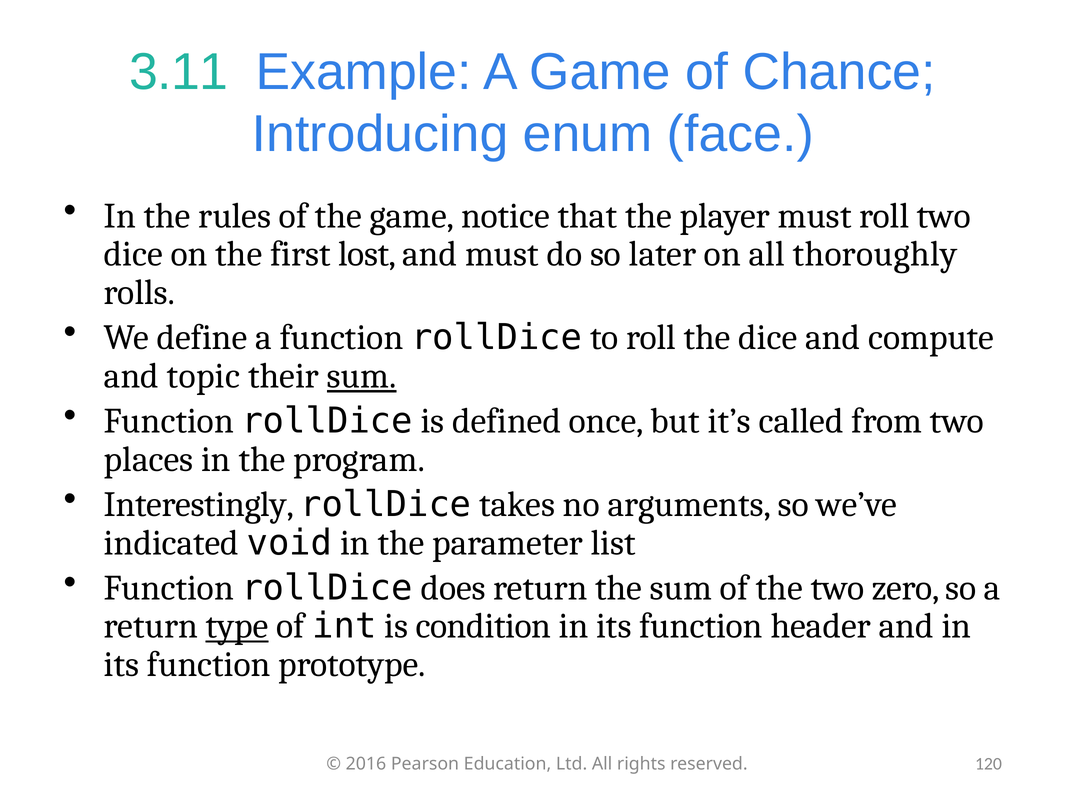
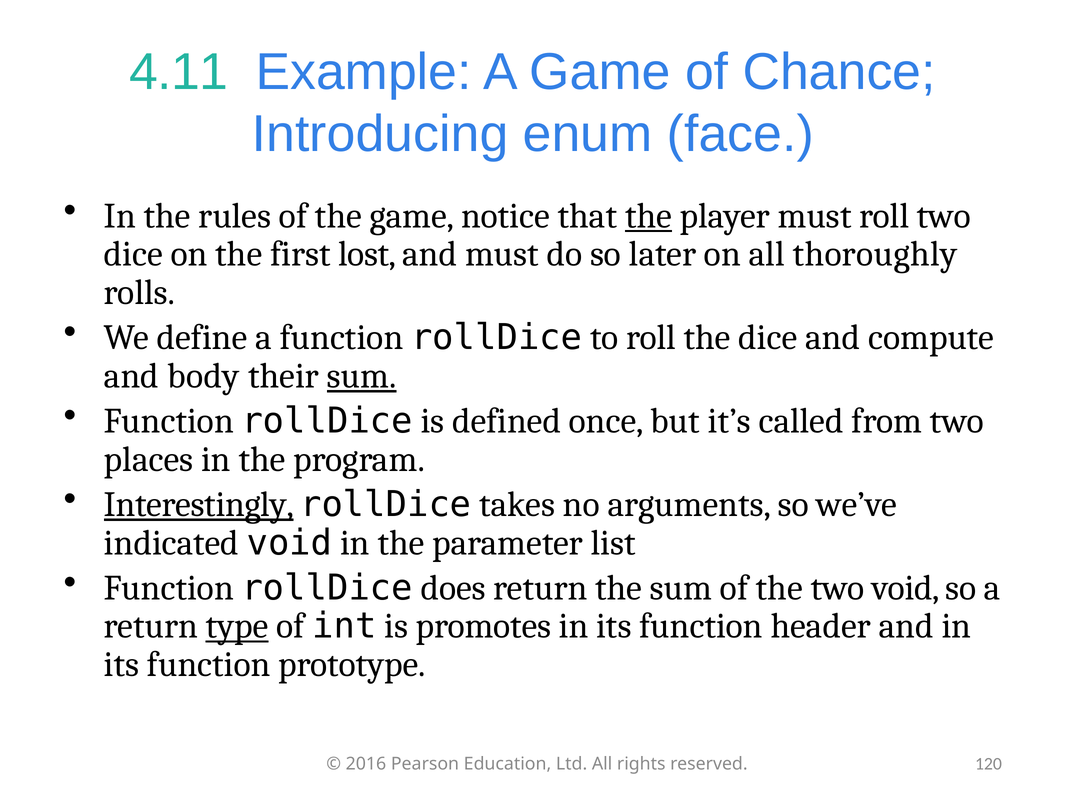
3.11: 3.11 -> 4.11 (179, 72)
the underline: none -> present (648, 216)
topic: topic -> body (203, 376)
Interestingly underline: none -> present (199, 504)
two zero: zero -> void (906, 587)
condition: condition -> promotes (483, 626)
